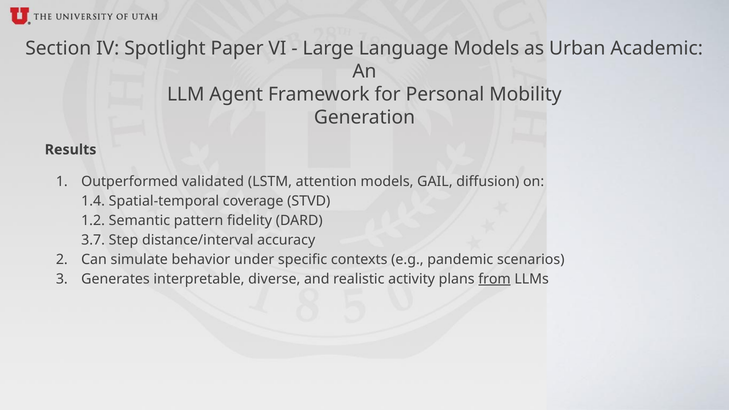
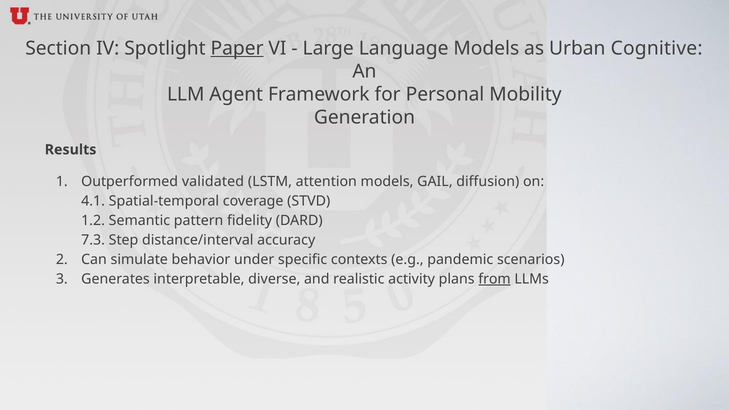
Paper underline: none -> present (237, 48)
Academic: Academic -> Cognitive (657, 48)
1.4: 1.4 -> 4.1 (93, 201)
3.7: 3.7 -> 7.3 (93, 240)
